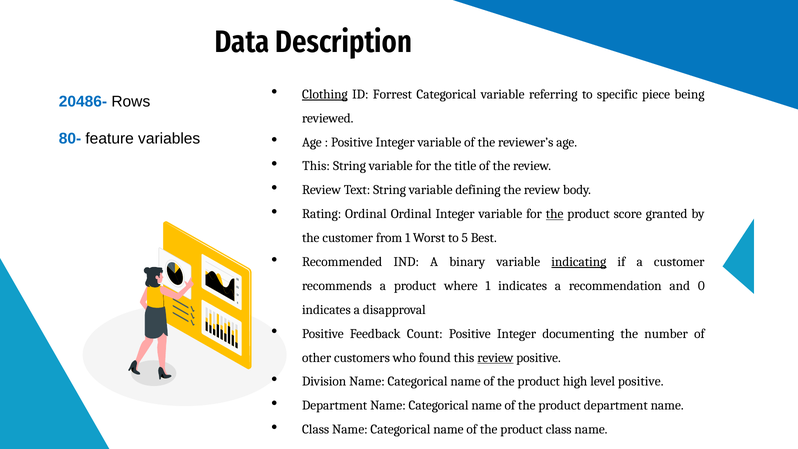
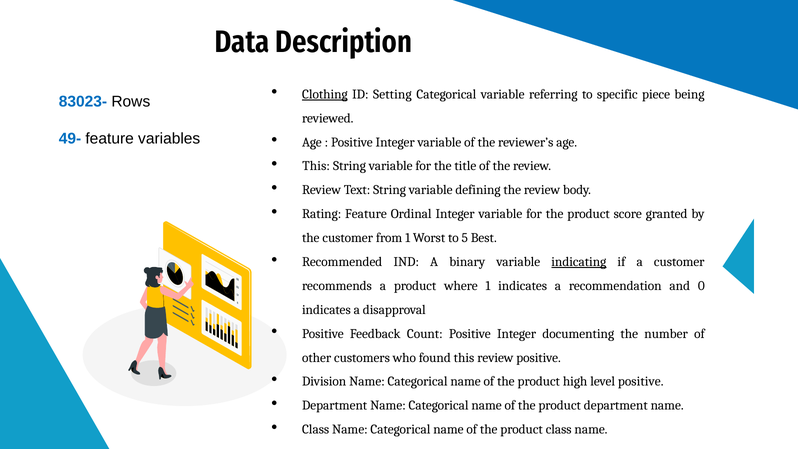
Forrest: Forrest -> Setting (392, 94)
20486-: 20486- -> 83023- (83, 101)
80-: 80- -> 49- (70, 139)
Rating Ordinal: Ordinal -> Feature (366, 214)
the underline: present -> none (555, 214)
review underline: present -> none (495, 358)
